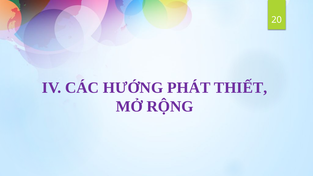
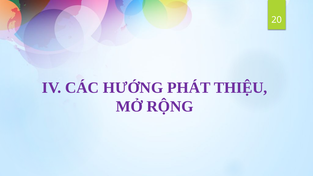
THIẾT: THIẾT -> THIỆU (241, 88)
